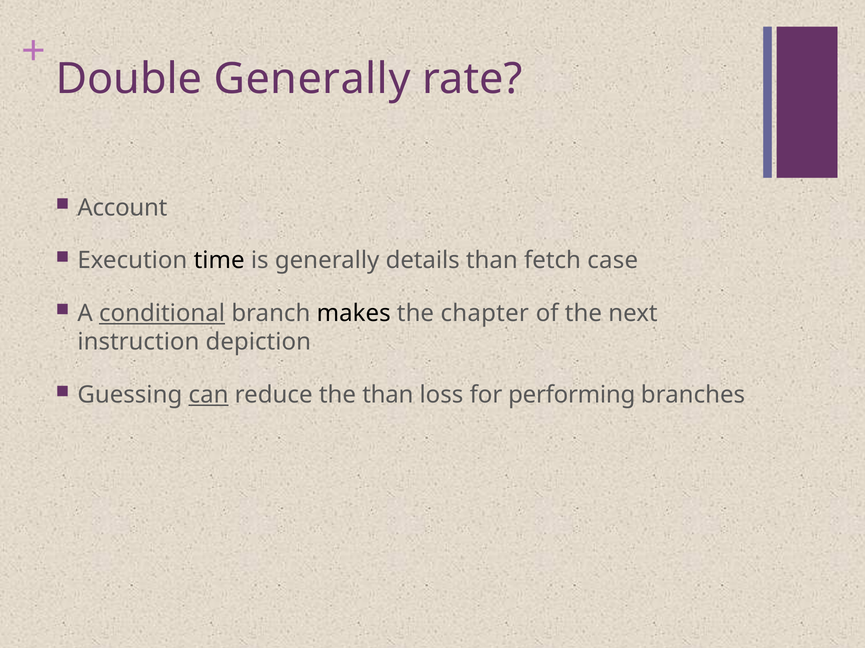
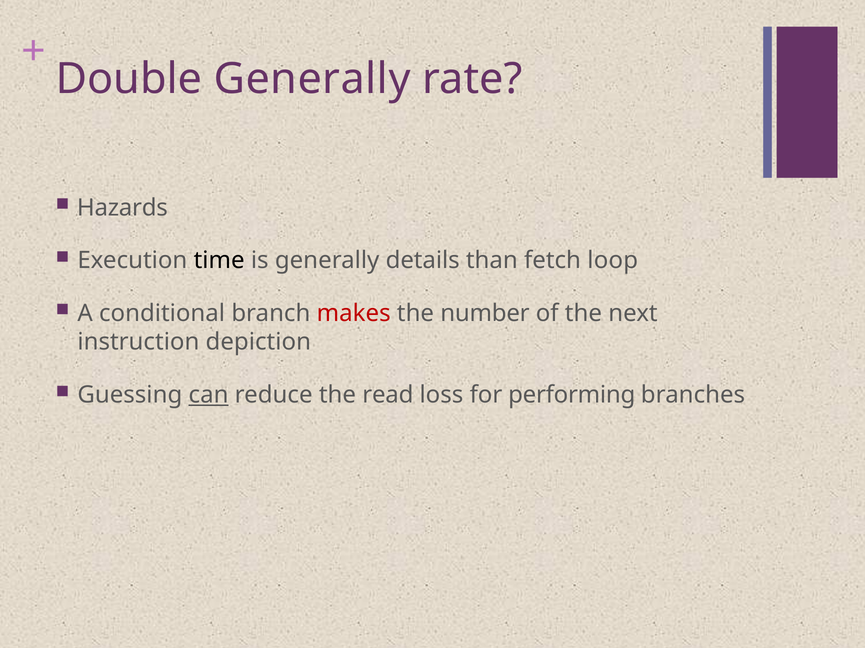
Account: Account -> Hazards (122, 208)
case: case -> loop (613, 261)
conditional underline: present -> none (162, 314)
makes colour: black -> red (354, 314)
chapter: chapter -> number (485, 314)
the than: than -> read (388, 395)
